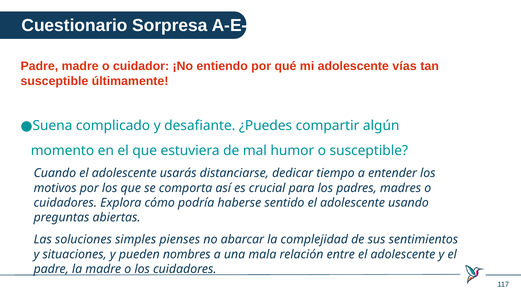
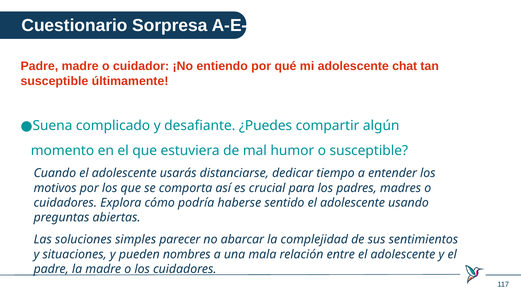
vías: vías -> chat (405, 66)
pienses: pienses -> parecer (180, 240)
